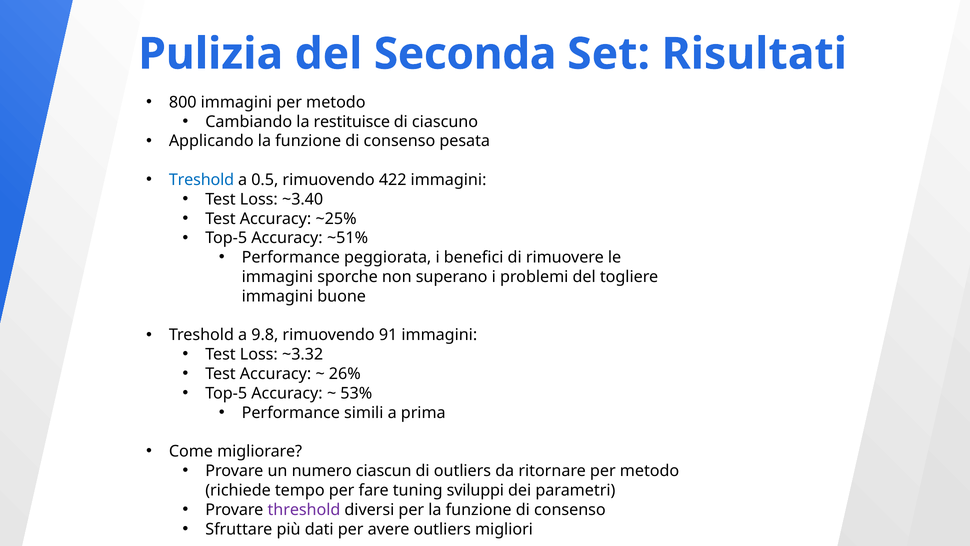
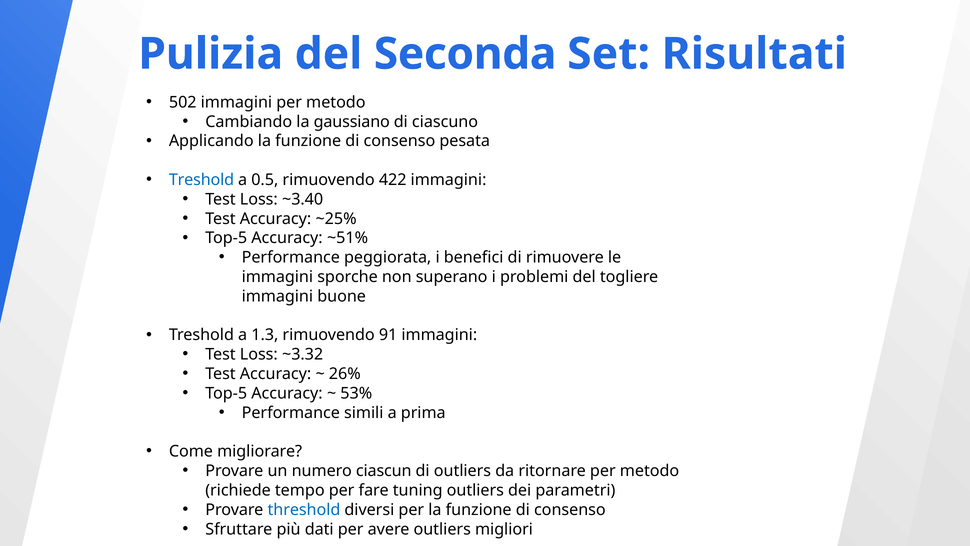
800: 800 -> 502 (183, 102)
restituisce: restituisce -> gaussiano (352, 122)
9.8: 9.8 -> 1.3 (265, 335)
tuning sviluppi: sviluppi -> outliers (475, 490)
threshold colour: purple -> blue (304, 509)
